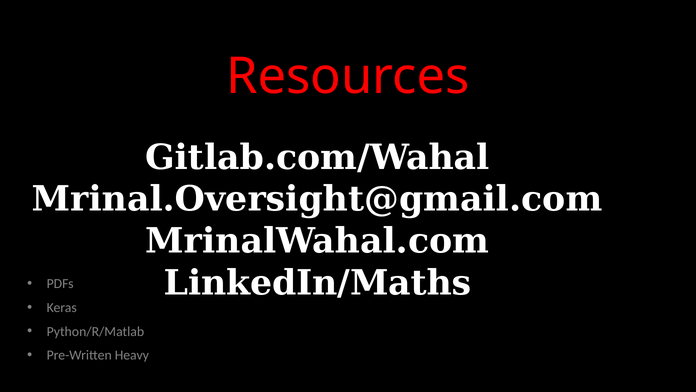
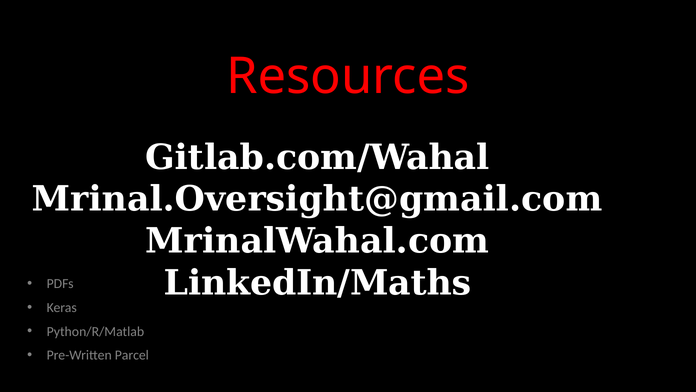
Heavy: Heavy -> Parcel (132, 355)
